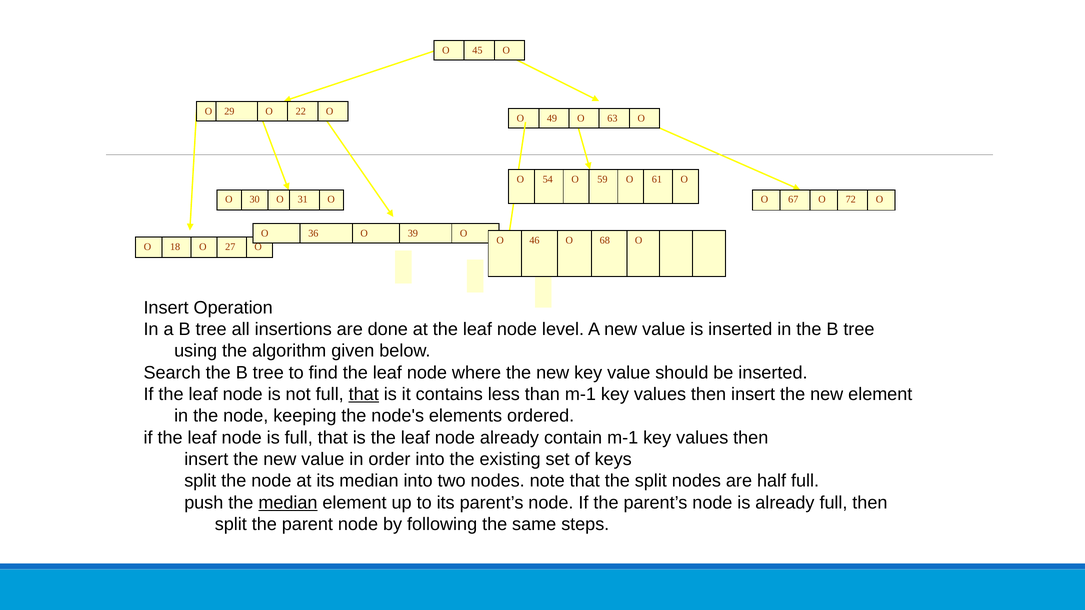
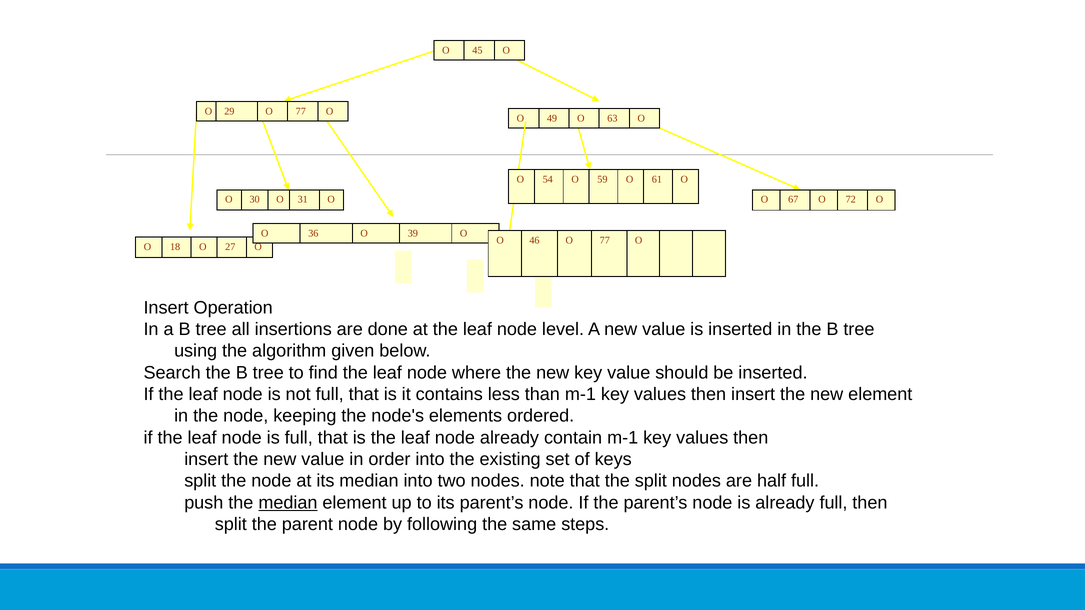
29 O 22: 22 -> 77 (301, 112)
46 O 68: 68 -> 77 (605, 240)
that underline: present -> none (364, 394)
